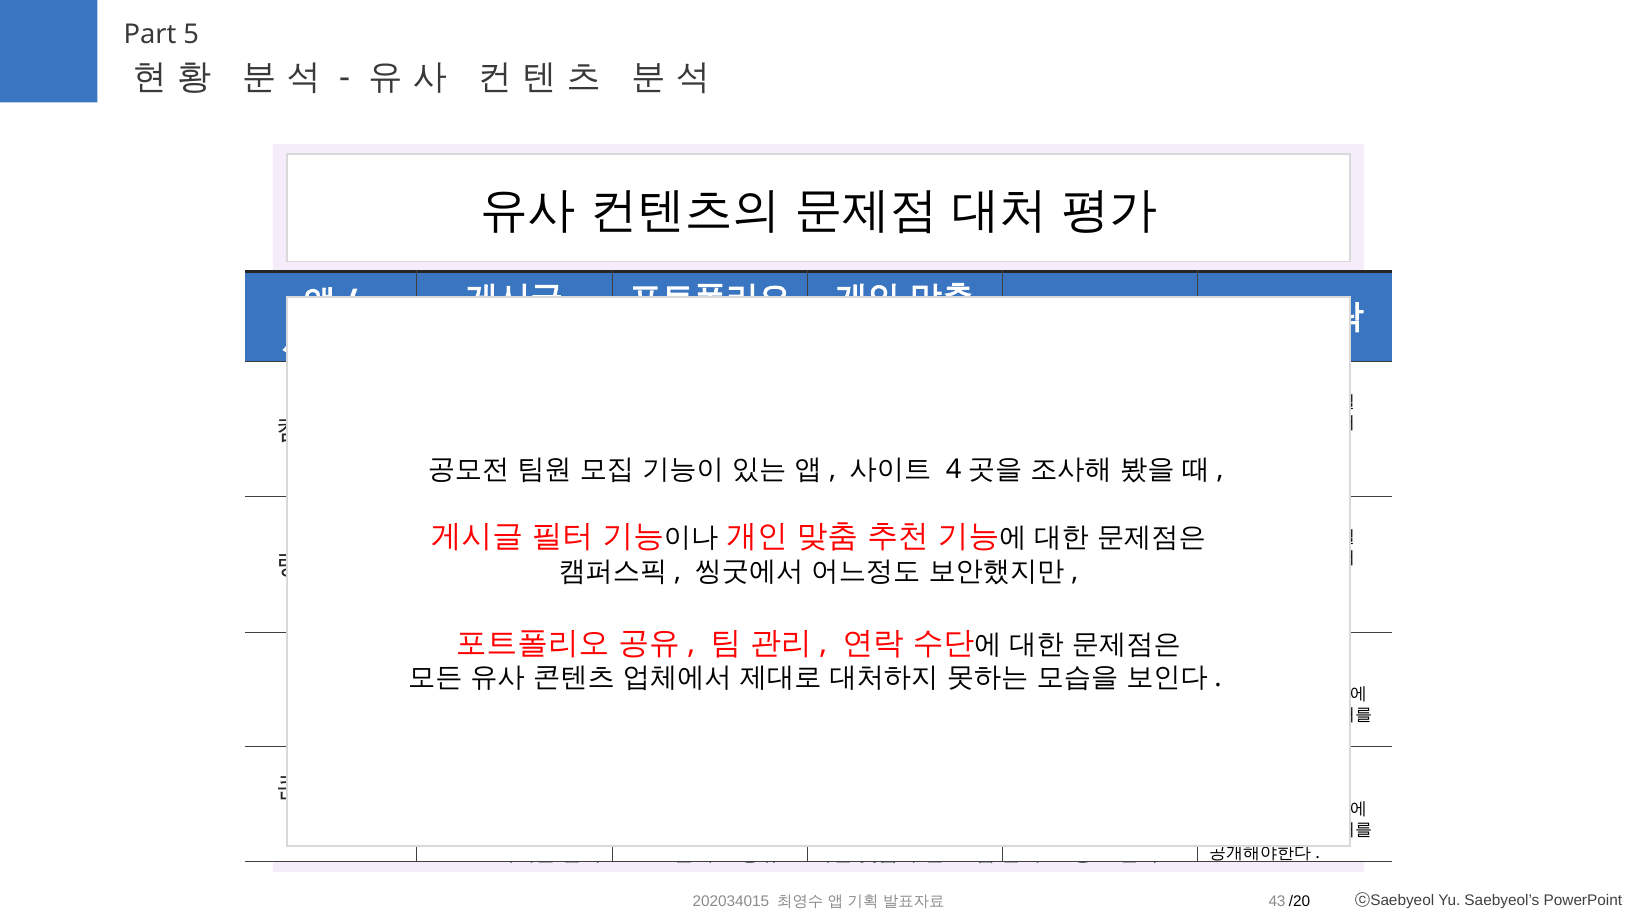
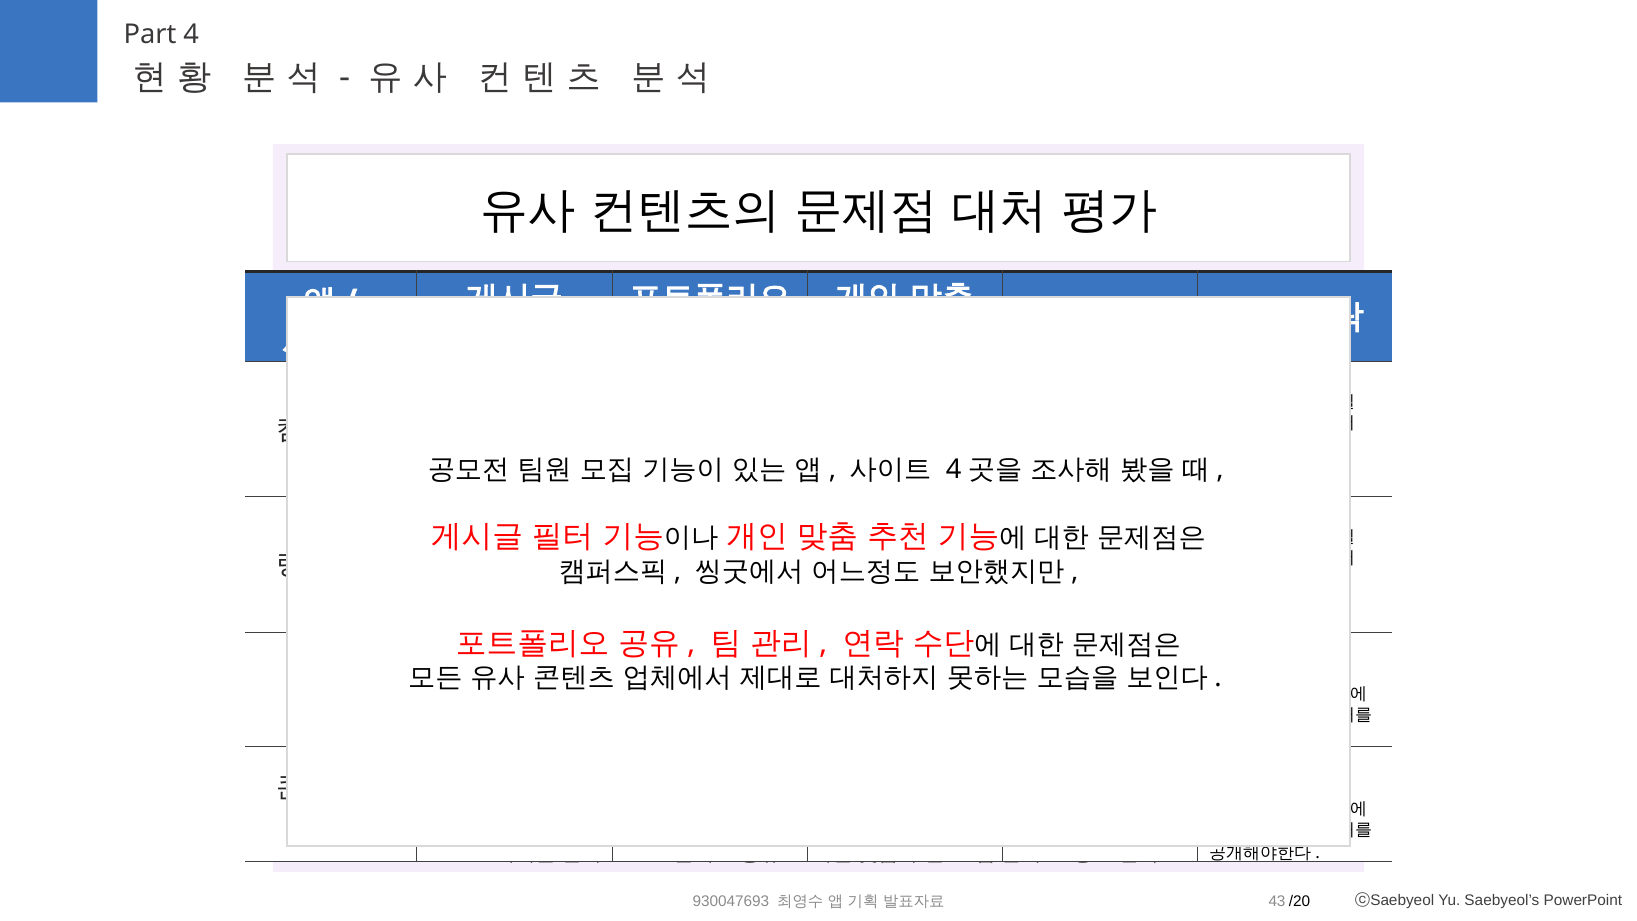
5: 5 -> 4 (191, 35)
202034015: 202034015 -> 930047693 (731, 901)
